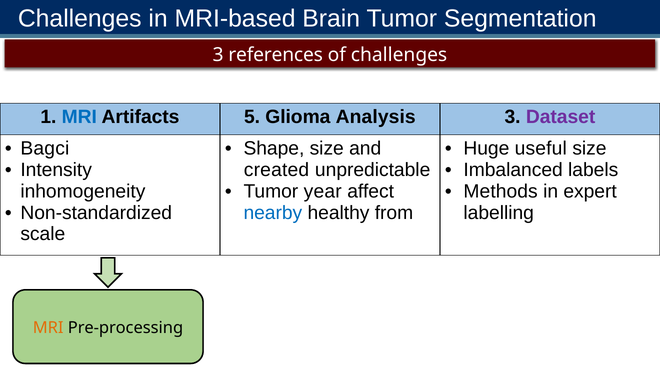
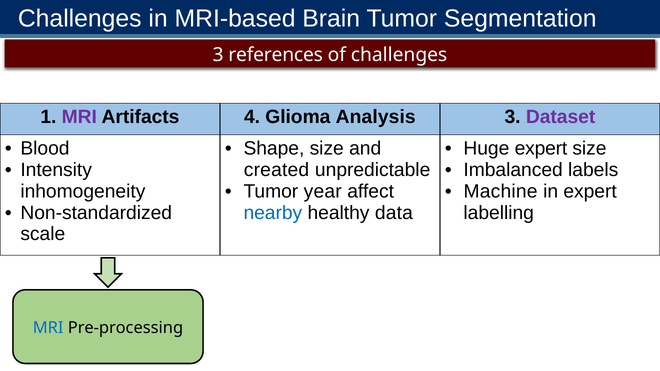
MRI colour: blue -> purple (79, 117)
5: 5 -> 4 (252, 117)
Bagci: Bagci -> Blood (45, 148)
Huge useful: useful -> expert (541, 148)
Methods: Methods -> Machine (501, 191)
from: from -> data (394, 213)
MRI colour: orange -> blue (48, 328)
